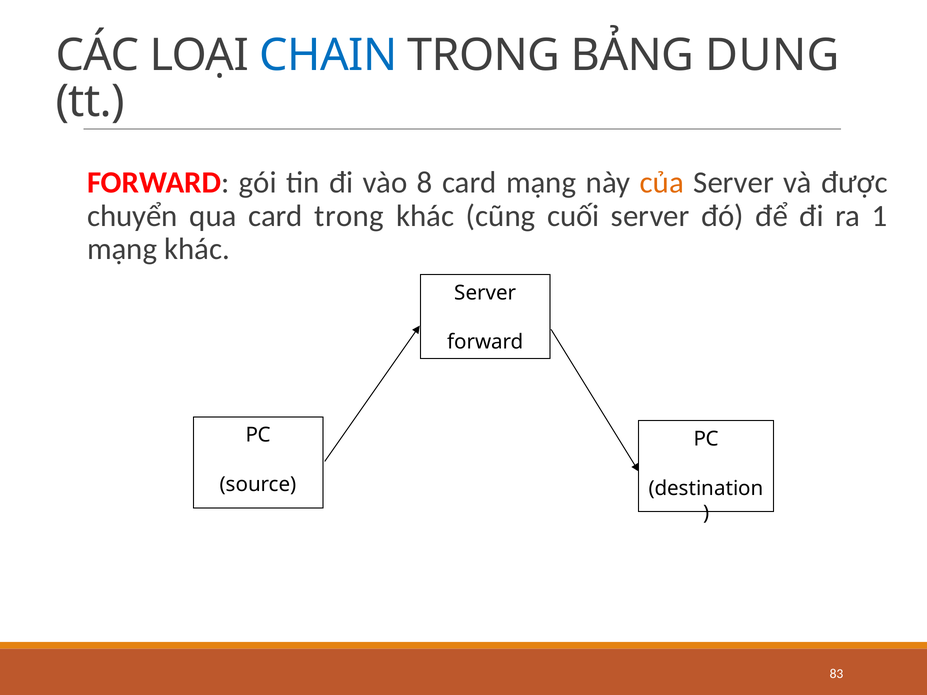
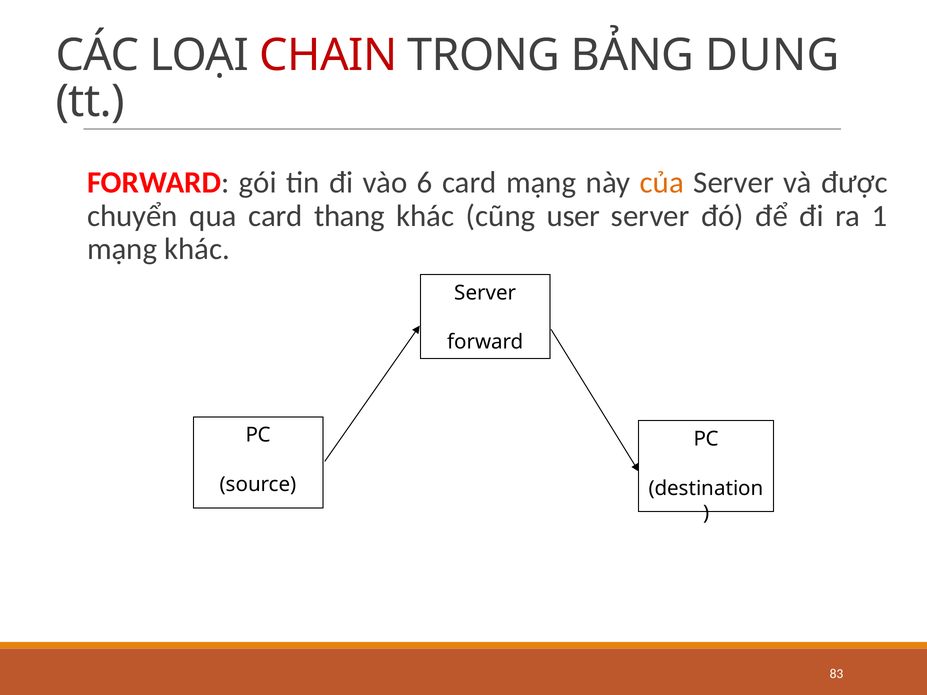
CHAIN colour: blue -> red (328, 56)
8: 8 -> 6 (425, 183)
card trong: trong -> thang (349, 216)
cuối: cuối -> user (573, 216)
